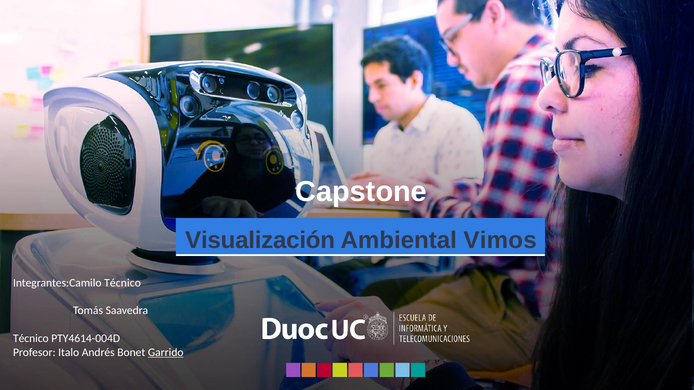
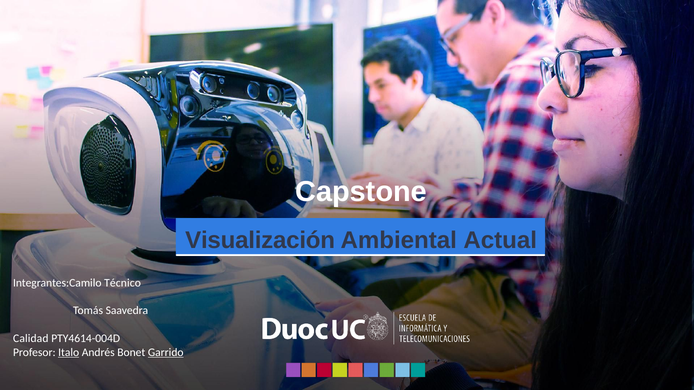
Vimos: Vimos -> Actual (500, 240)
Técnico: Técnico -> Calidad (31, 339)
Italo underline: none -> present (69, 353)
